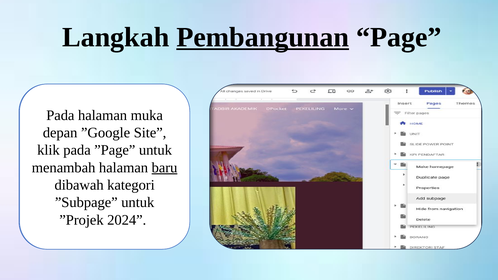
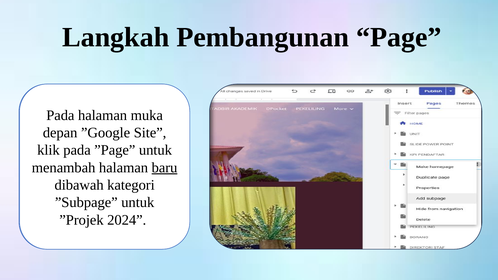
Pembangunan underline: present -> none (263, 37)
